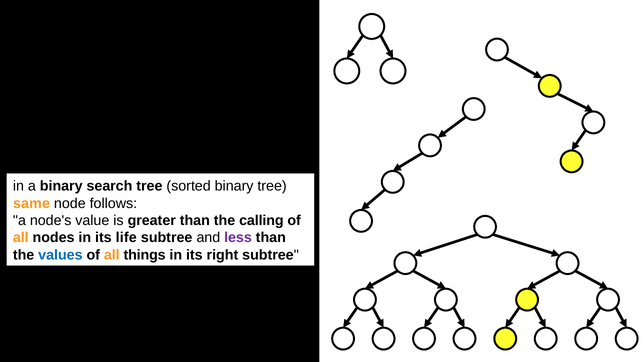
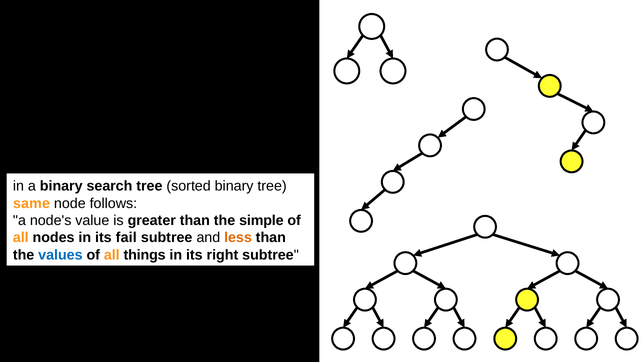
calling: calling -> simple (261, 220)
life: life -> fail (126, 237)
less colour: purple -> orange (238, 237)
